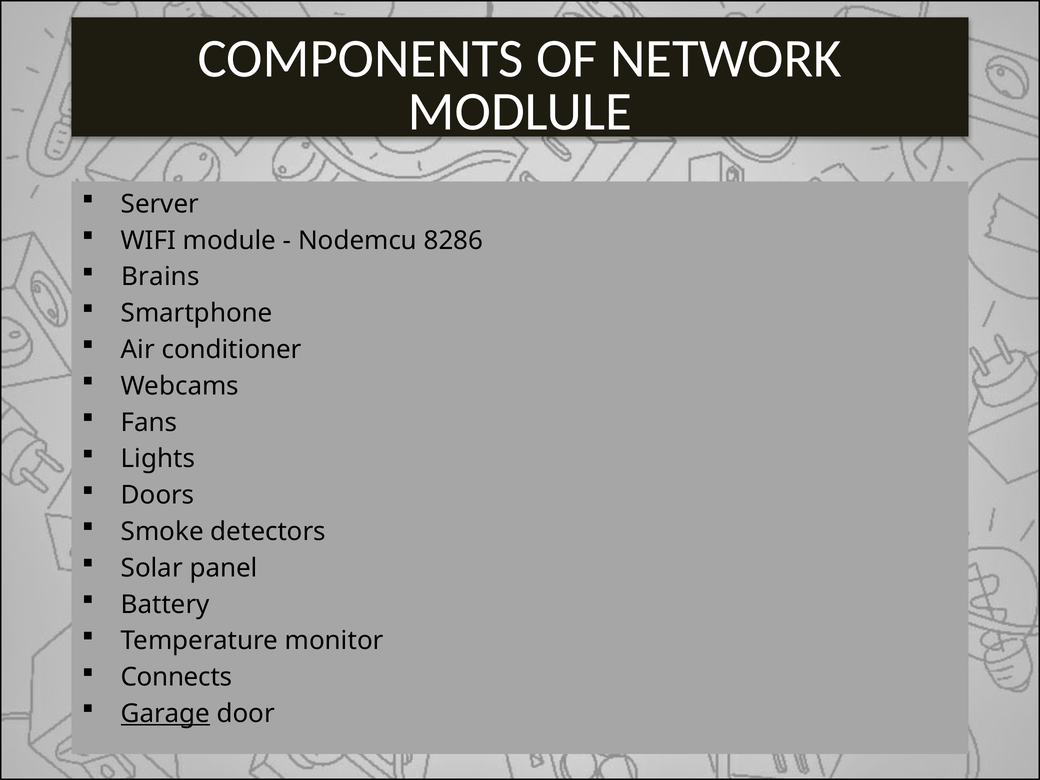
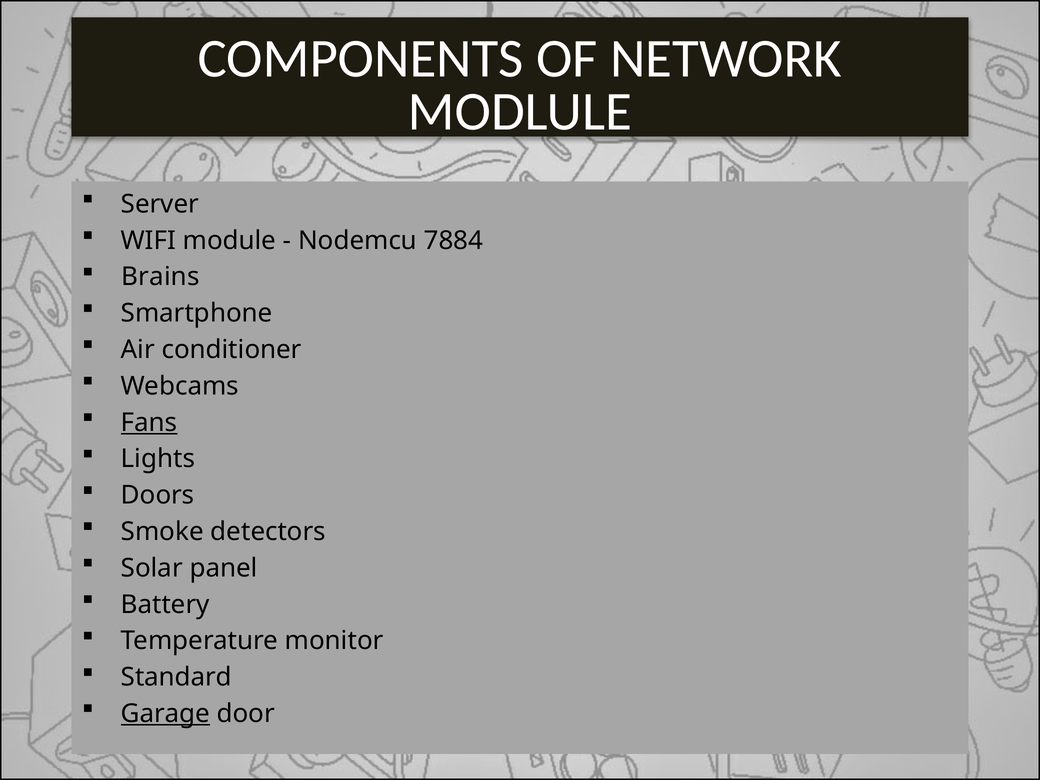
8286: 8286 -> 7884 (454, 240)
Fans underline: none -> present (149, 422)
Connects: Connects -> Standard (176, 677)
